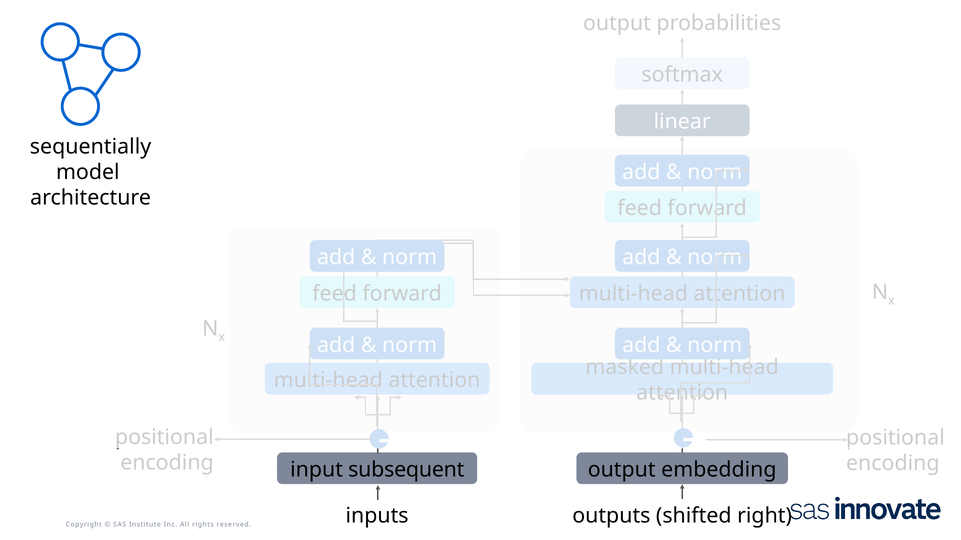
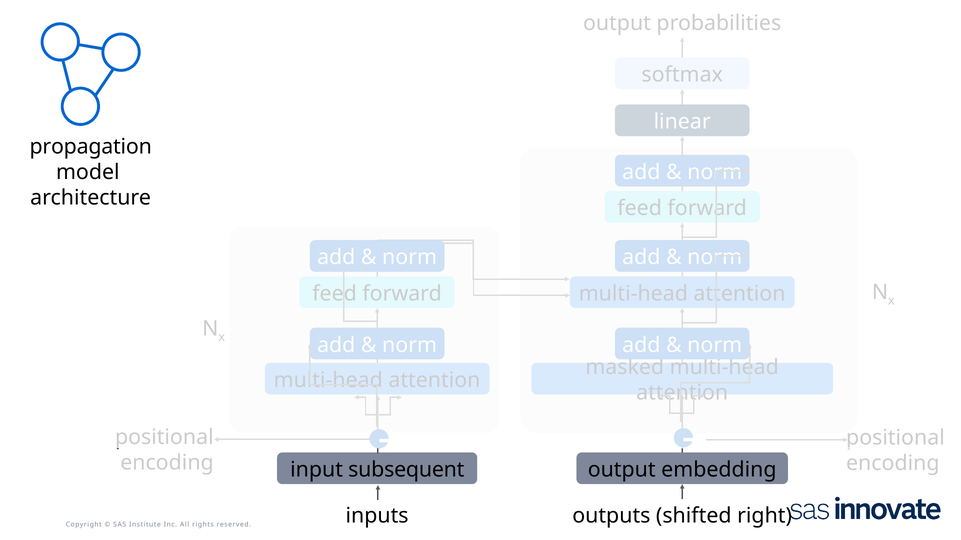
sequentially: sequentially -> propagation (91, 147)
